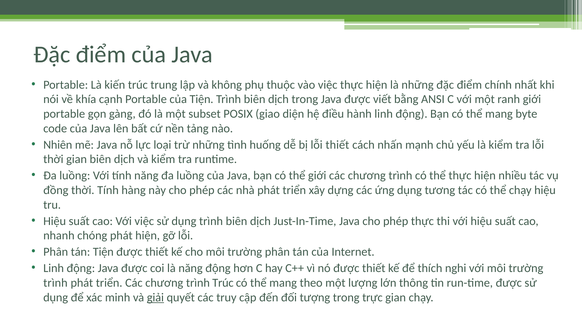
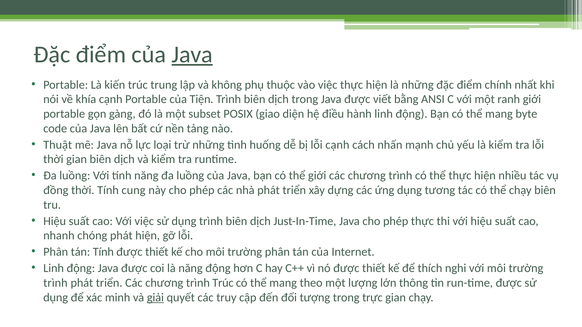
Java underline: none -> present (192, 54)
Nhiên: Nhiên -> Thuật (58, 145)
lỗi thiết: thiết -> cạnh (337, 145)
hàng: hàng -> cung (134, 190)
chạy hiệu: hiệu -> biên (545, 190)
tán Tiện: Tiện -> Tính (103, 252)
